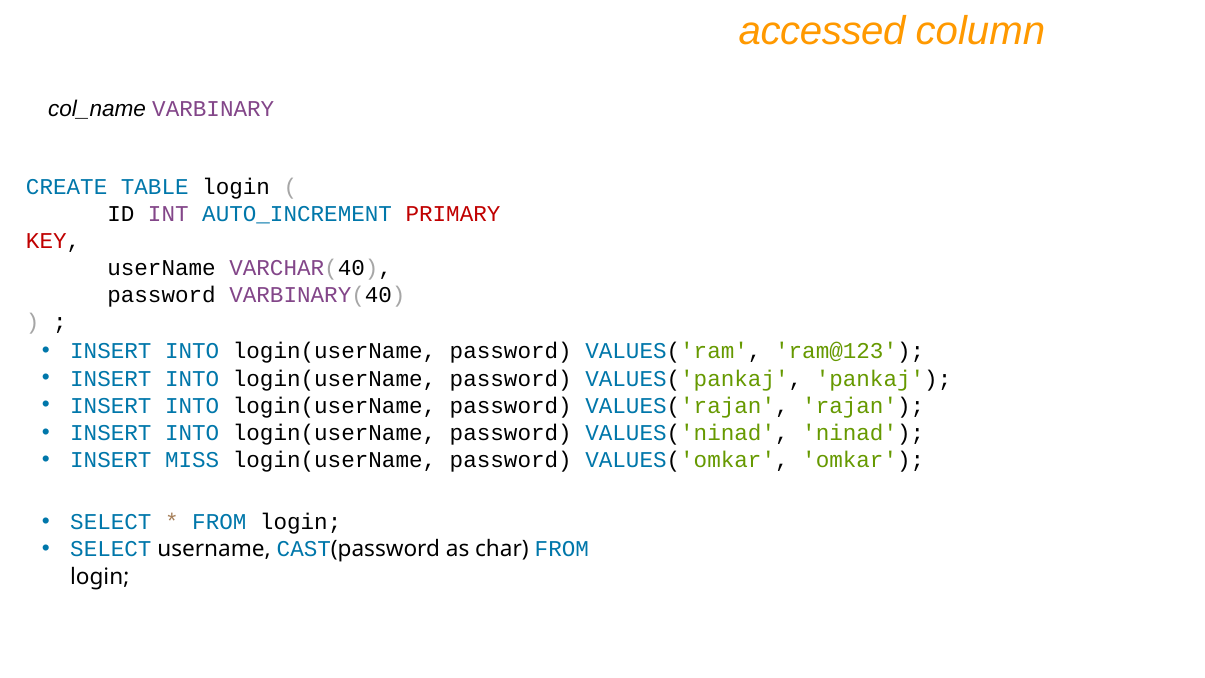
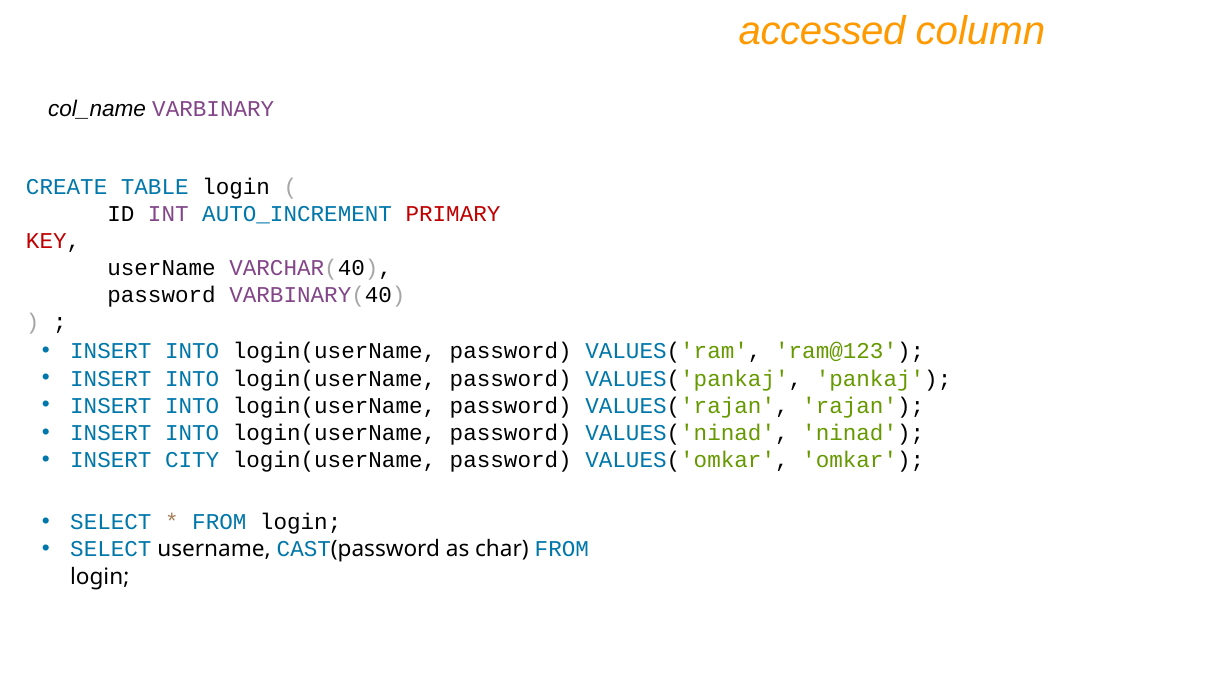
MISS: MISS -> CITY (192, 460)
